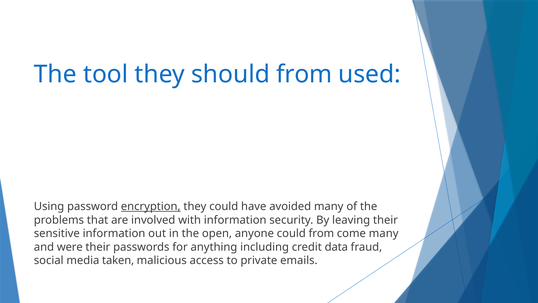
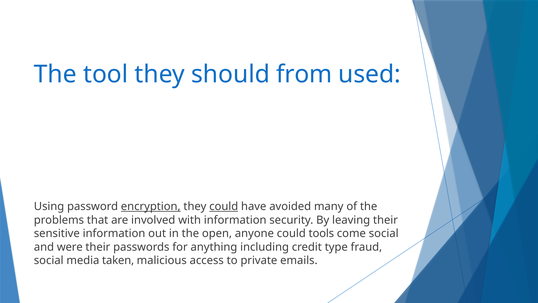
could underline: none -> present (224, 206)
could from: from -> tools (321, 233)
come many: many -> social (384, 233)
data: data -> type (336, 247)
